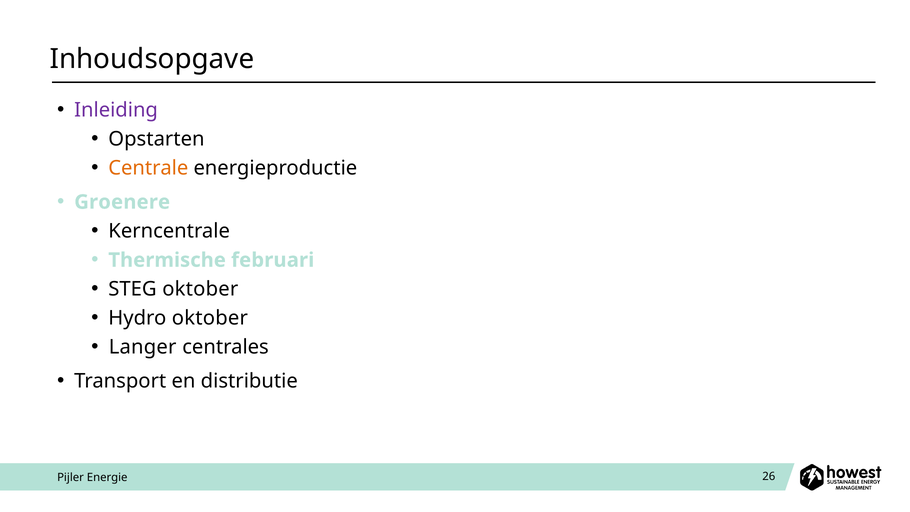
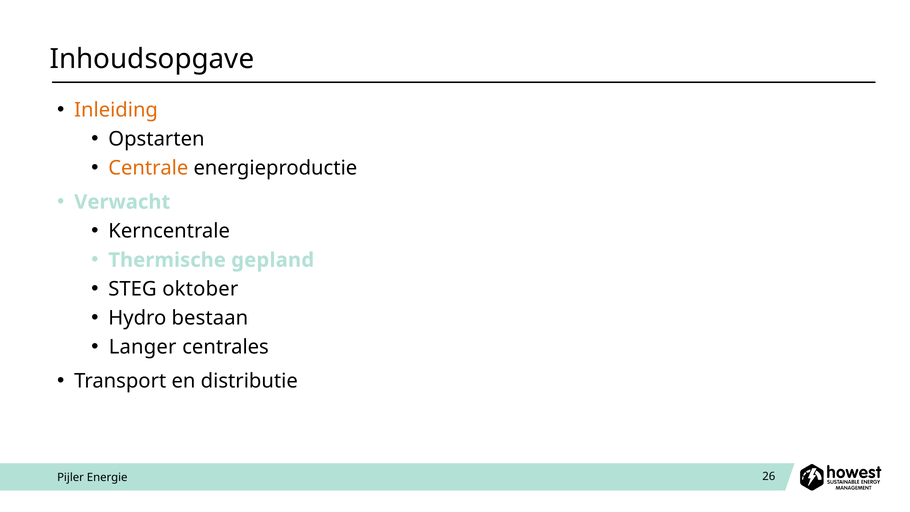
Inleiding colour: purple -> orange (116, 110)
Groenere: Groenere -> Verwacht (122, 202)
februari: februari -> gepland (273, 260)
Hydro oktober: oktober -> bestaan (210, 318)
